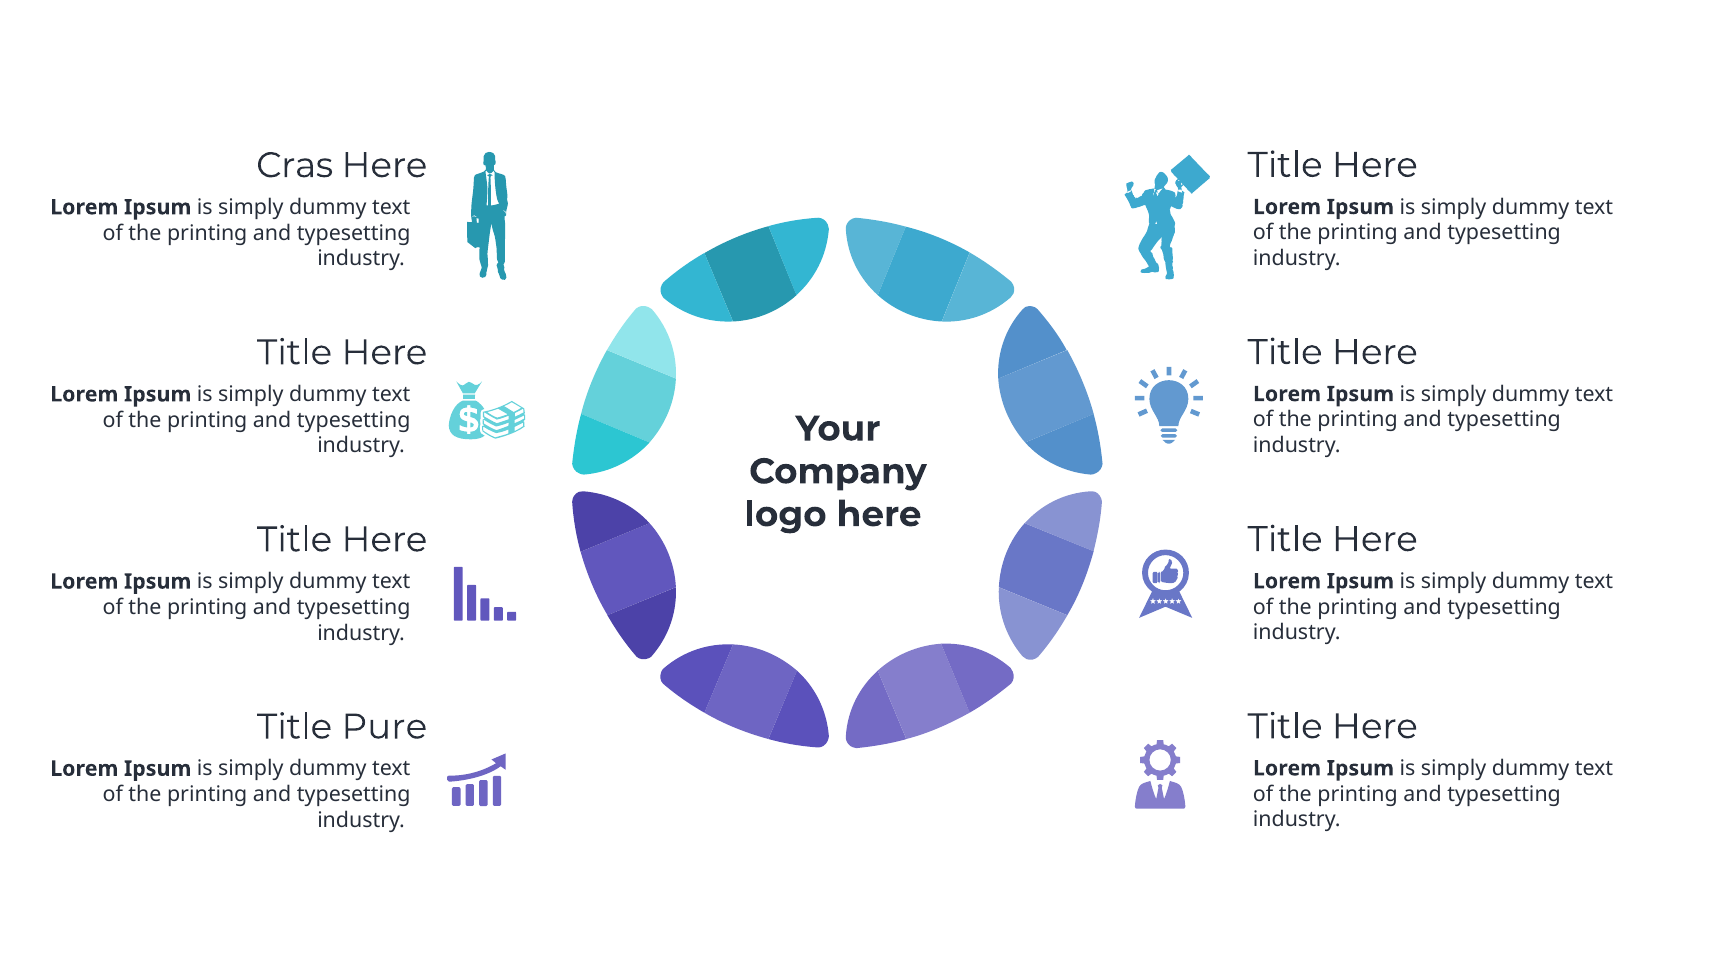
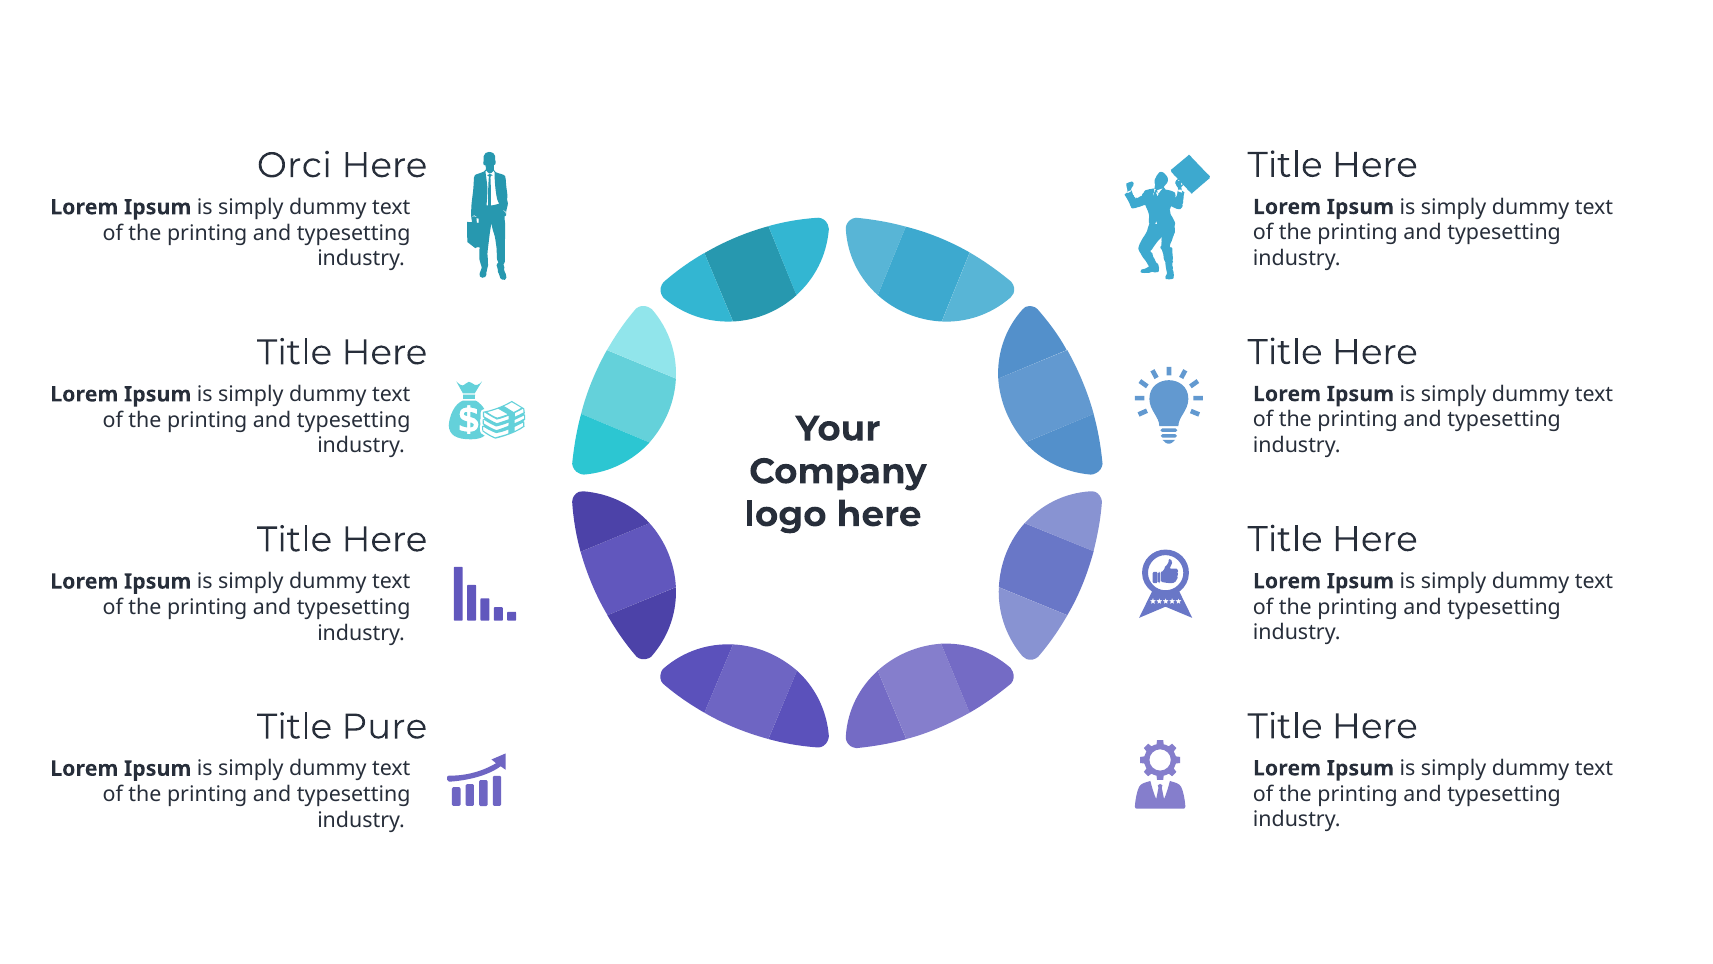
Cras: Cras -> Orci (294, 165)
